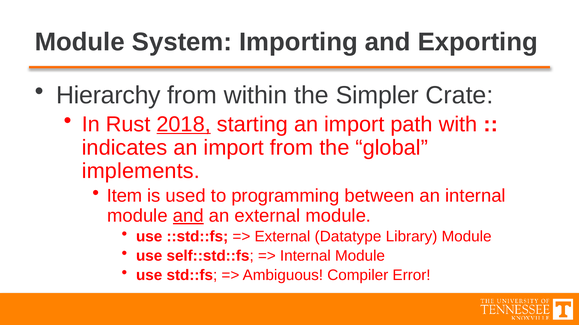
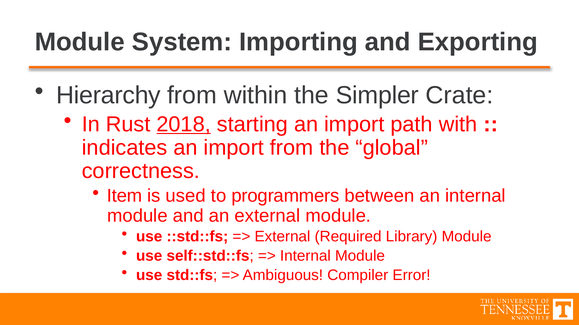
implements: implements -> correctness (141, 171)
programming: programming -> programmers (285, 196)
and underline: present -> none (188, 216)
Datatype: Datatype -> Required (348, 237)
